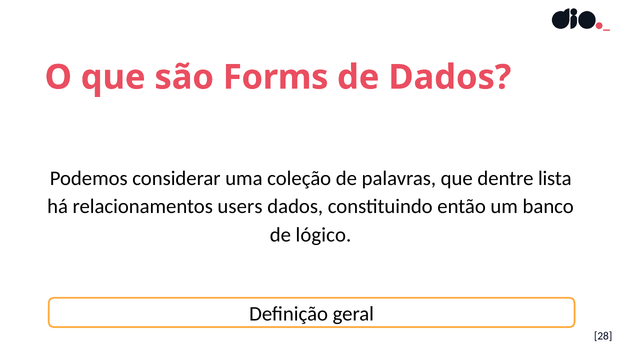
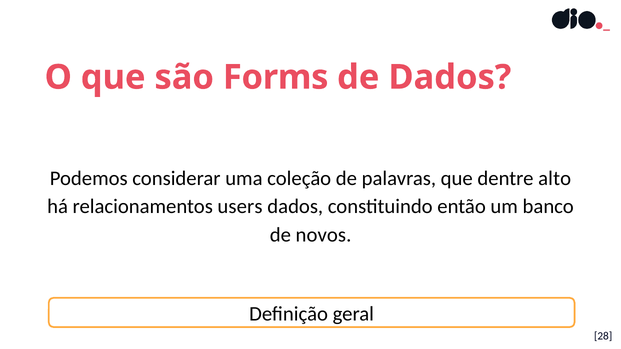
lista: lista -> alto (555, 178)
lógico: lógico -> novos (323, 235)
